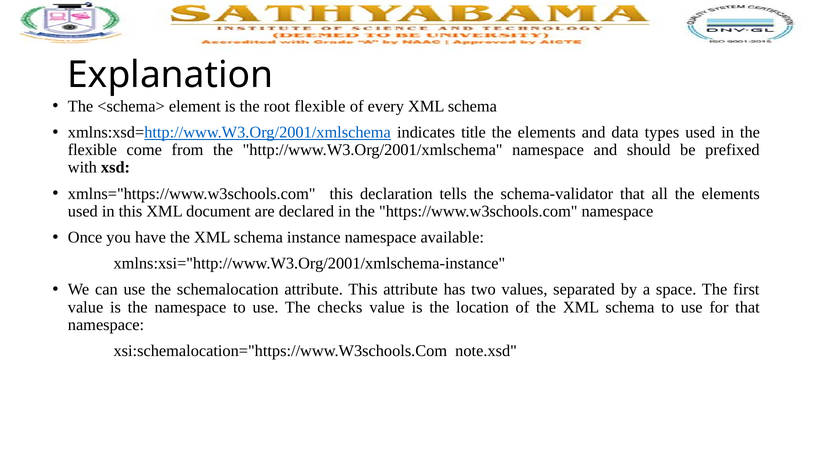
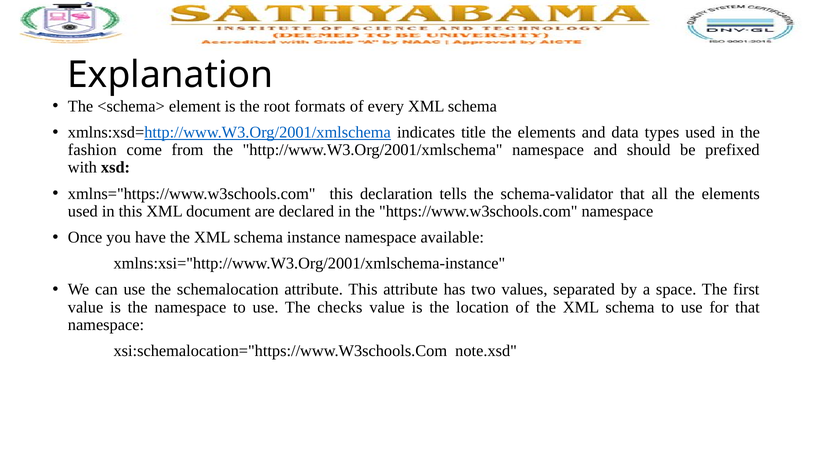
root flexible: flexible -> formats (320, 106)
flexible: flexible -> fashion (92, 150)
